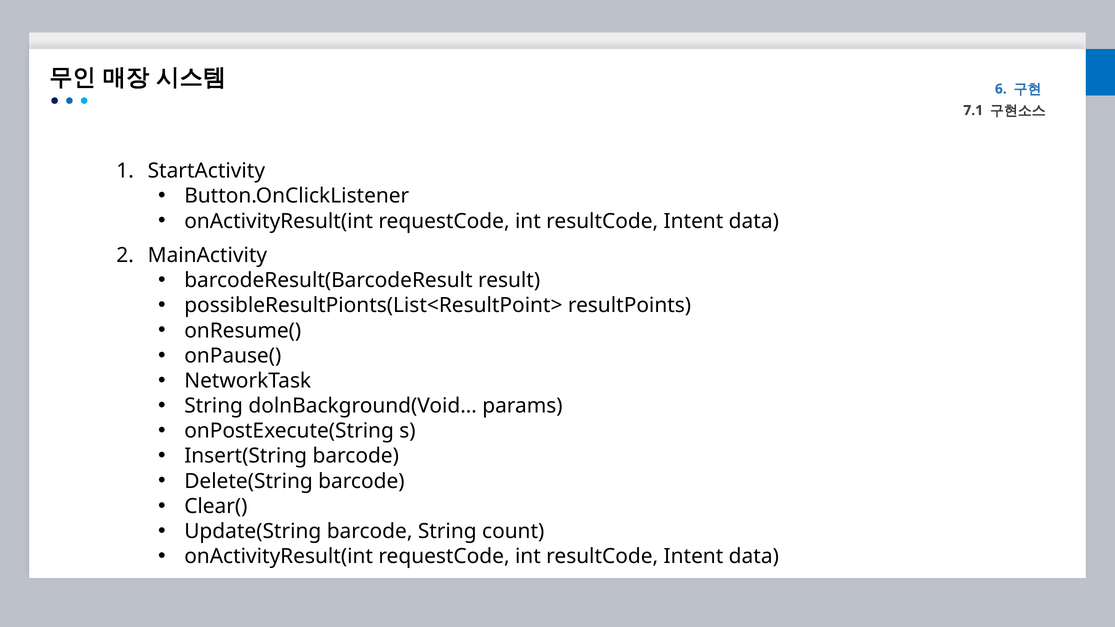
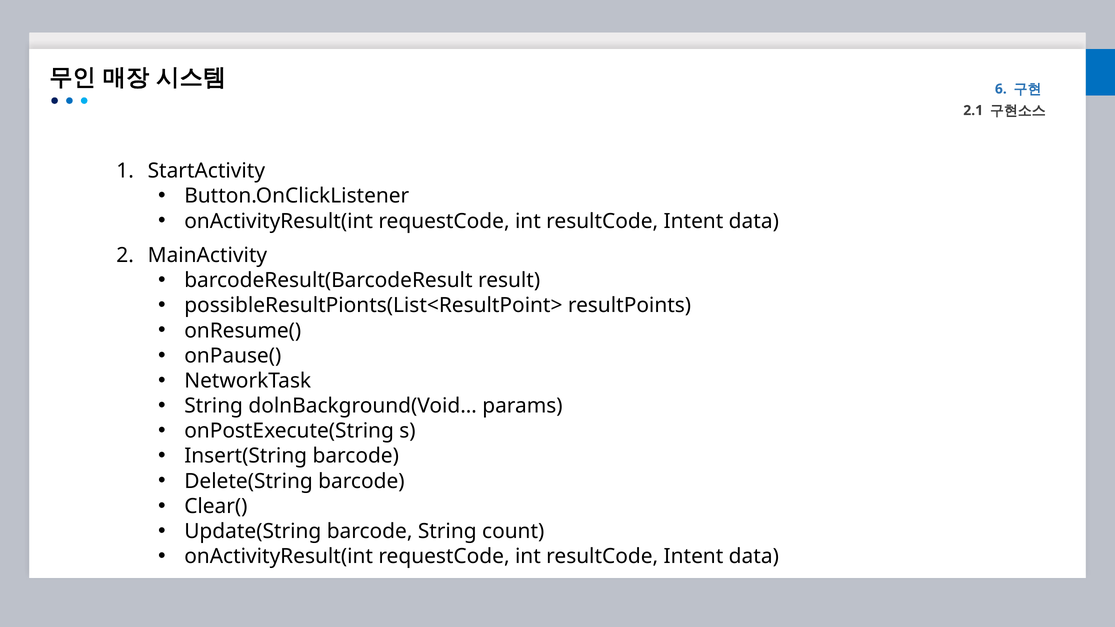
7.1: 7.1 -> 2.1 (973, 111)
